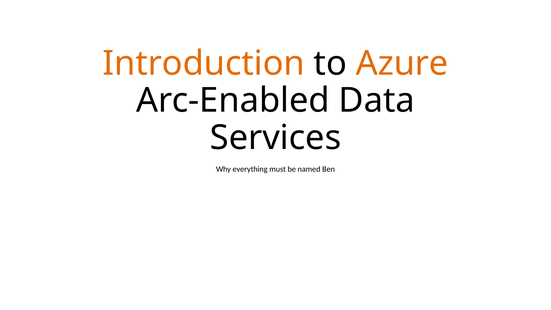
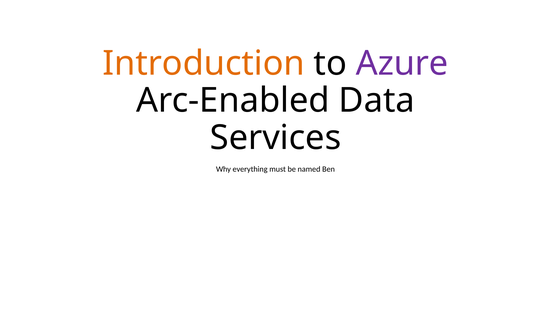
Azure colour: orange -> purple (402, 63)
